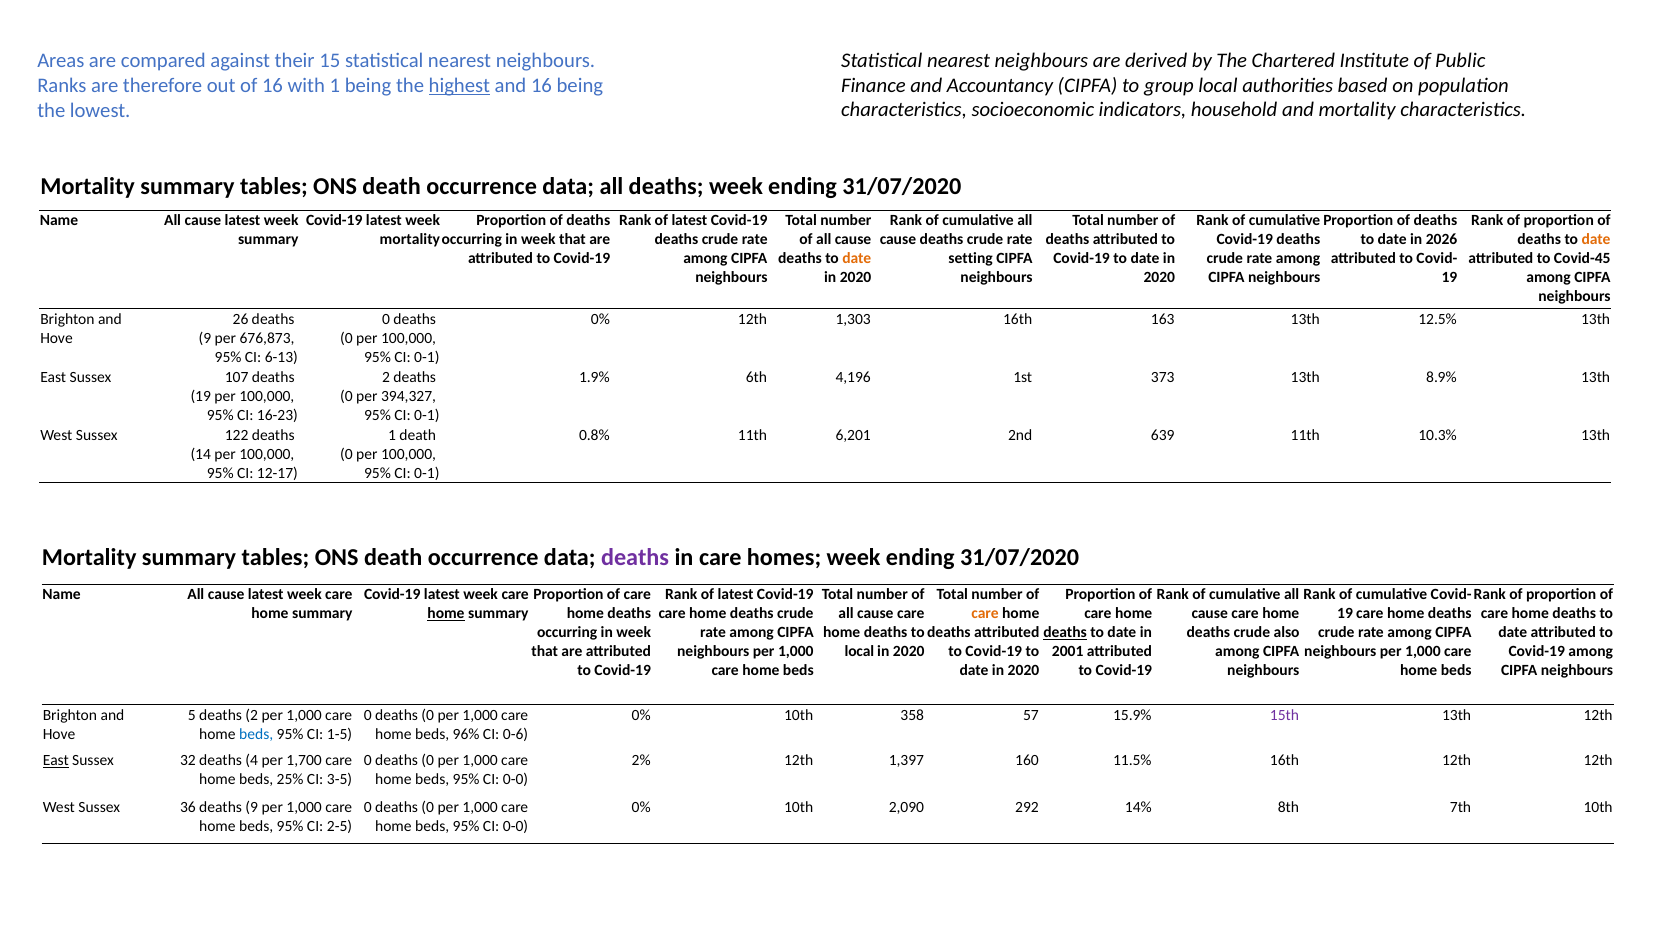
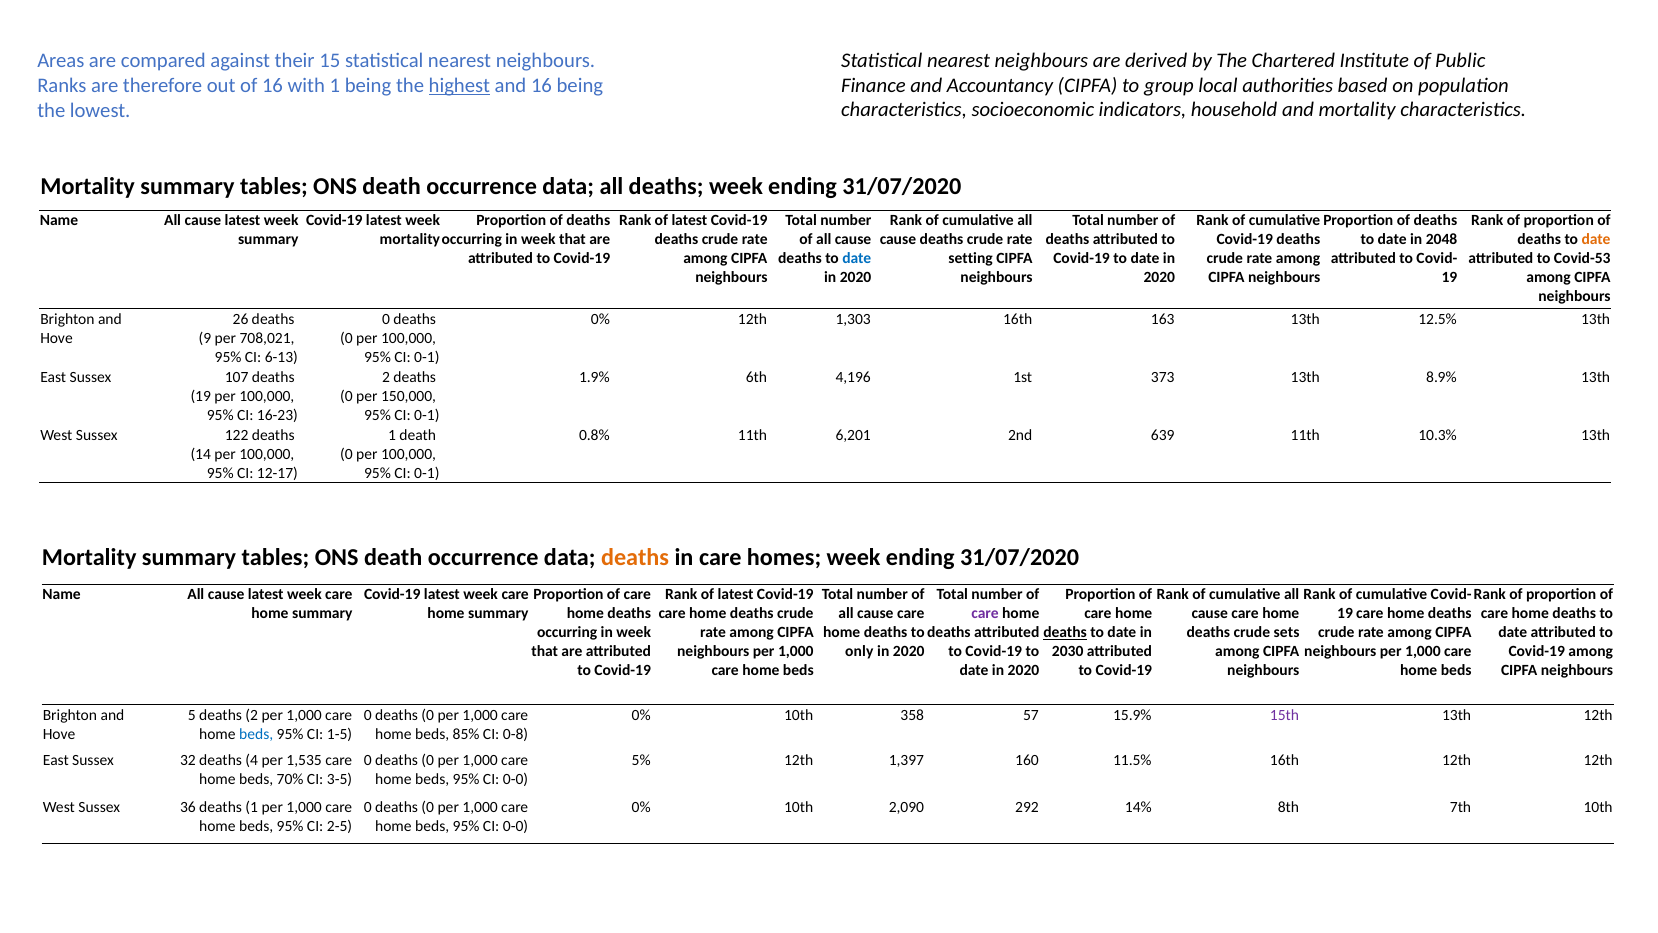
2026: 2026 -> 2048 (1442, 240)
date colour: orange -> blue (857, 259)
Covid-45: Covid-45 -> Covid-53 (1582, 259)
676,873: 676,873 -> 708,021 (267, 338)
394,327: 394,327 -> 150,000 (409, 396)
deaths colour: purple -> orange (635, 558)
home underline: present -> none (446, 613)
care colour: orange -> purple (985, 613)
also: also -> sets (1287, 632)
local: local -> only (859, 651)
2001: 2001 -> 2030 (1068, 651)
96%: 96% -> 85% (466, 734)
0-6: 0-6 -> 0-8 (516, 734)
East underline: present -> none (56, 760)
1,700: 1,700 -> 1,535 (304, 760)
2%: 2% -> 5% (641, 760)
25%: 25% -> 70% (290, 779)
36 deaths 9: 9 -> 1 (252, 807)
